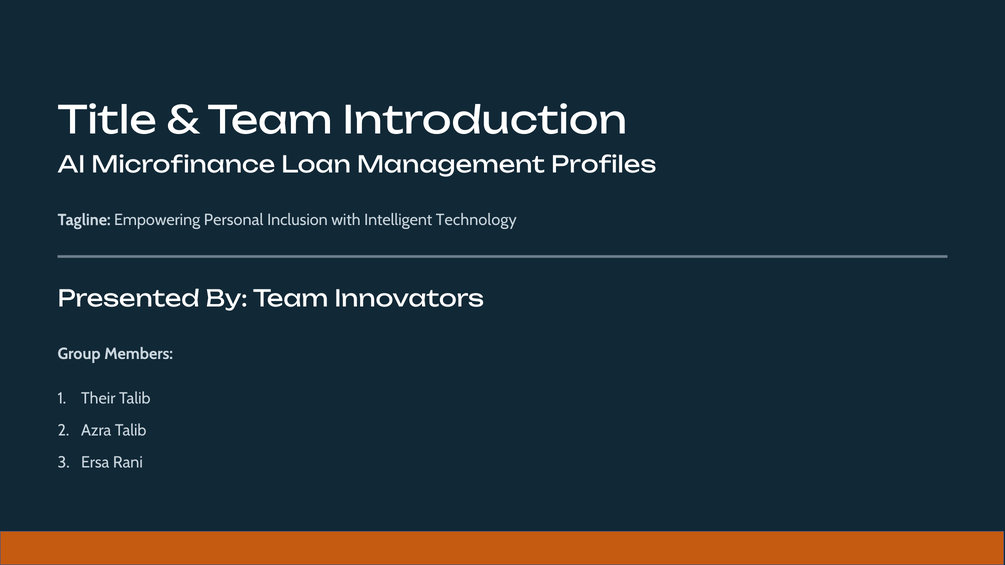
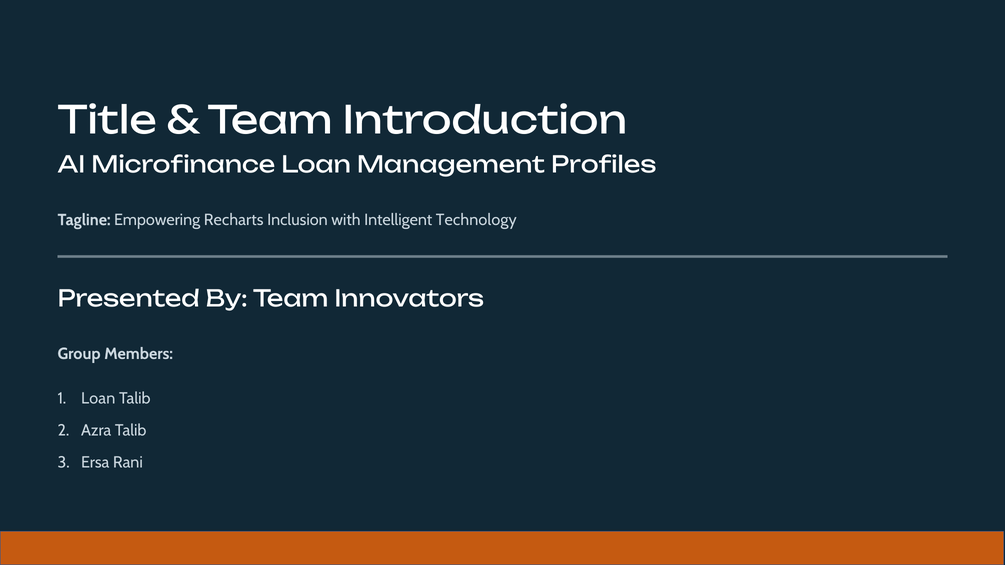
Personal: Personal -> Recharts (234, 220)
Their: Their -> Loan (98, 399)
